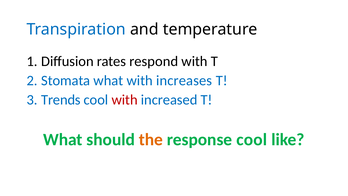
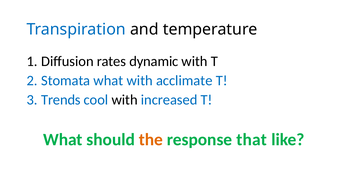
respond: respond -> dynamic (154, 61)
increases: increases -> acclimate (184, 80)
with colour: red -> black (125, 100)
response cool: cool -> that (252, 140)
